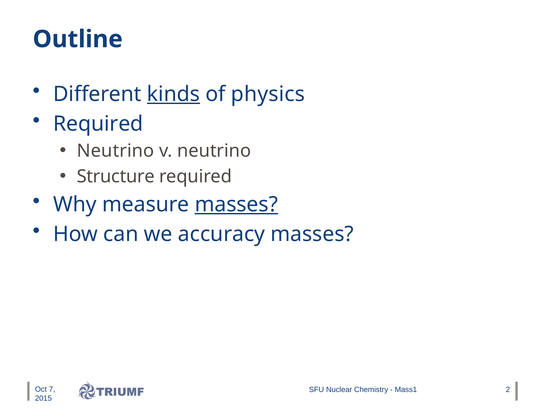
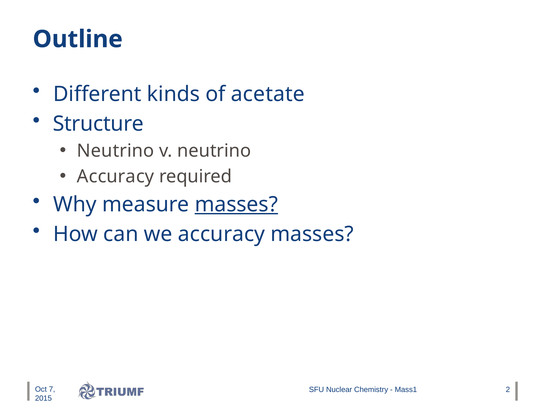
kinds underline: present -> none (173, 94)
physics: physics -> acetate (268, 94)
Required: Required -> Structure (98, 124)
Structure: Structure -> Accuracy (116, 176)
